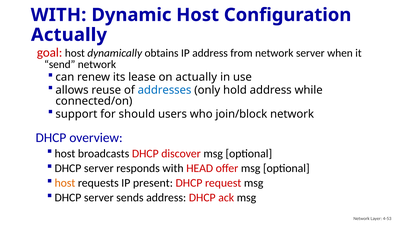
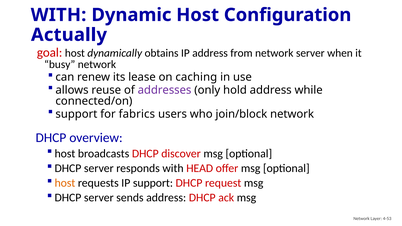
send: send -> busy (60, 64)
on actually: actually -> caching (196, 77)
addresses colour: blue -> purple (165, 90)
should: should -> fabrics (137, 114)
IP present: present -> support (153, 183)
